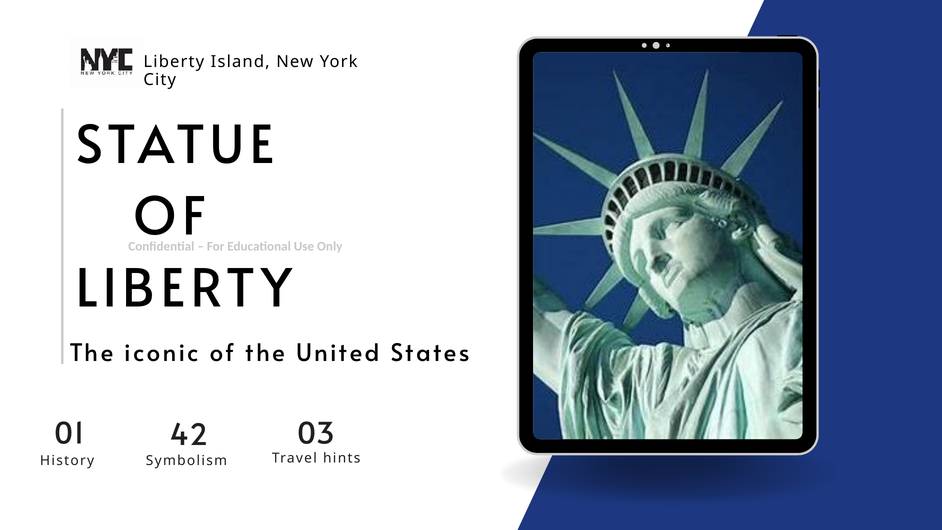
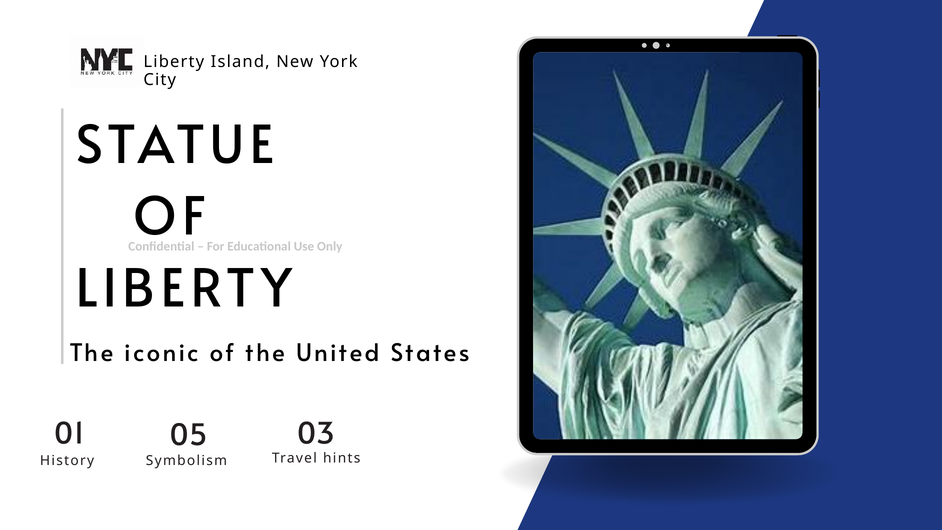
42: 42 -> 05 (189, 435)
